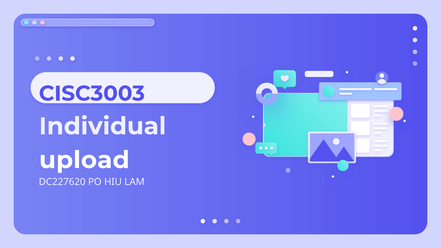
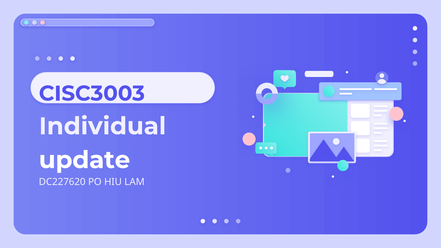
upload: upload -> update (84, 160)
